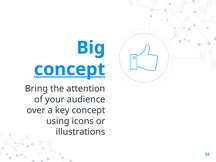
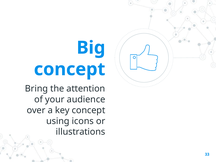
concept underline: present -> none (70, 69)
